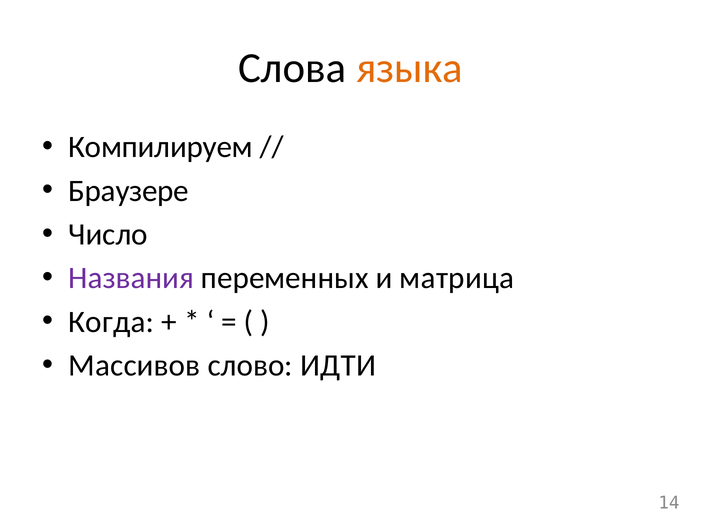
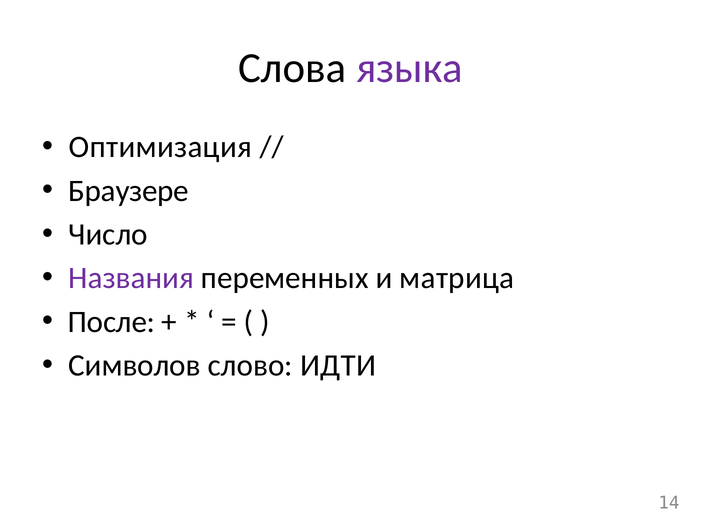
языка colour: orange -> purple (409, 68)
Компилируем: Компилируем -> Оптимизация (160, 147)
Когда: Когда -> После (111, 322)
Массивов: Массивов -> Символов (135, 365)
